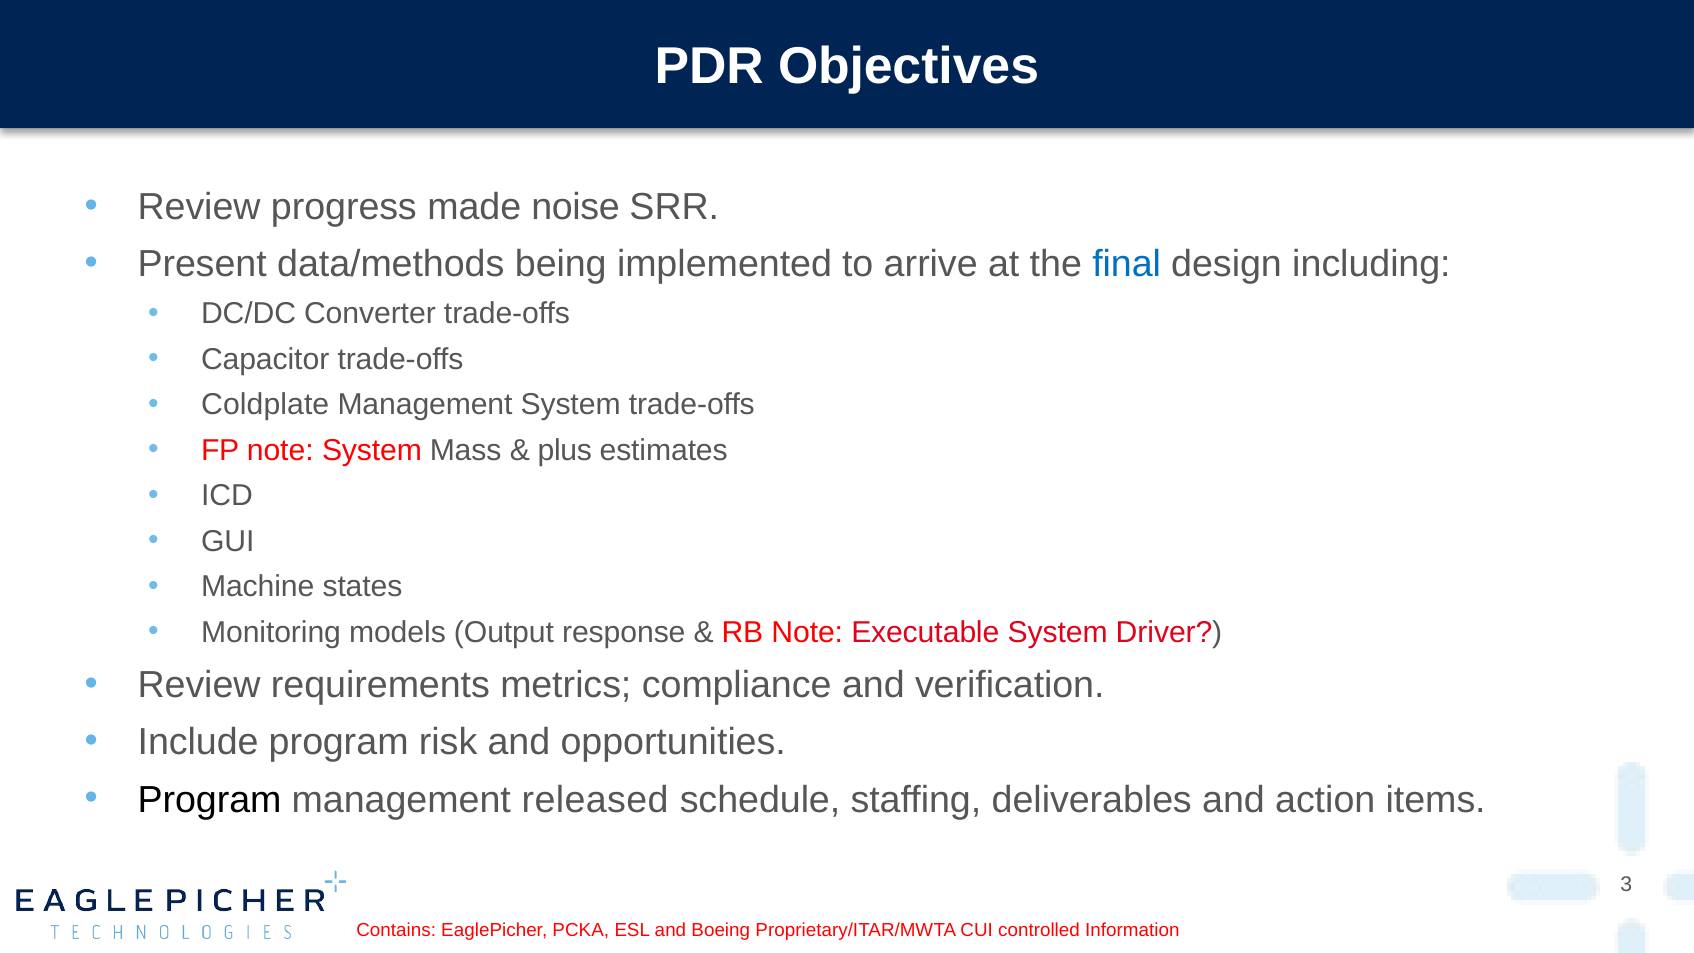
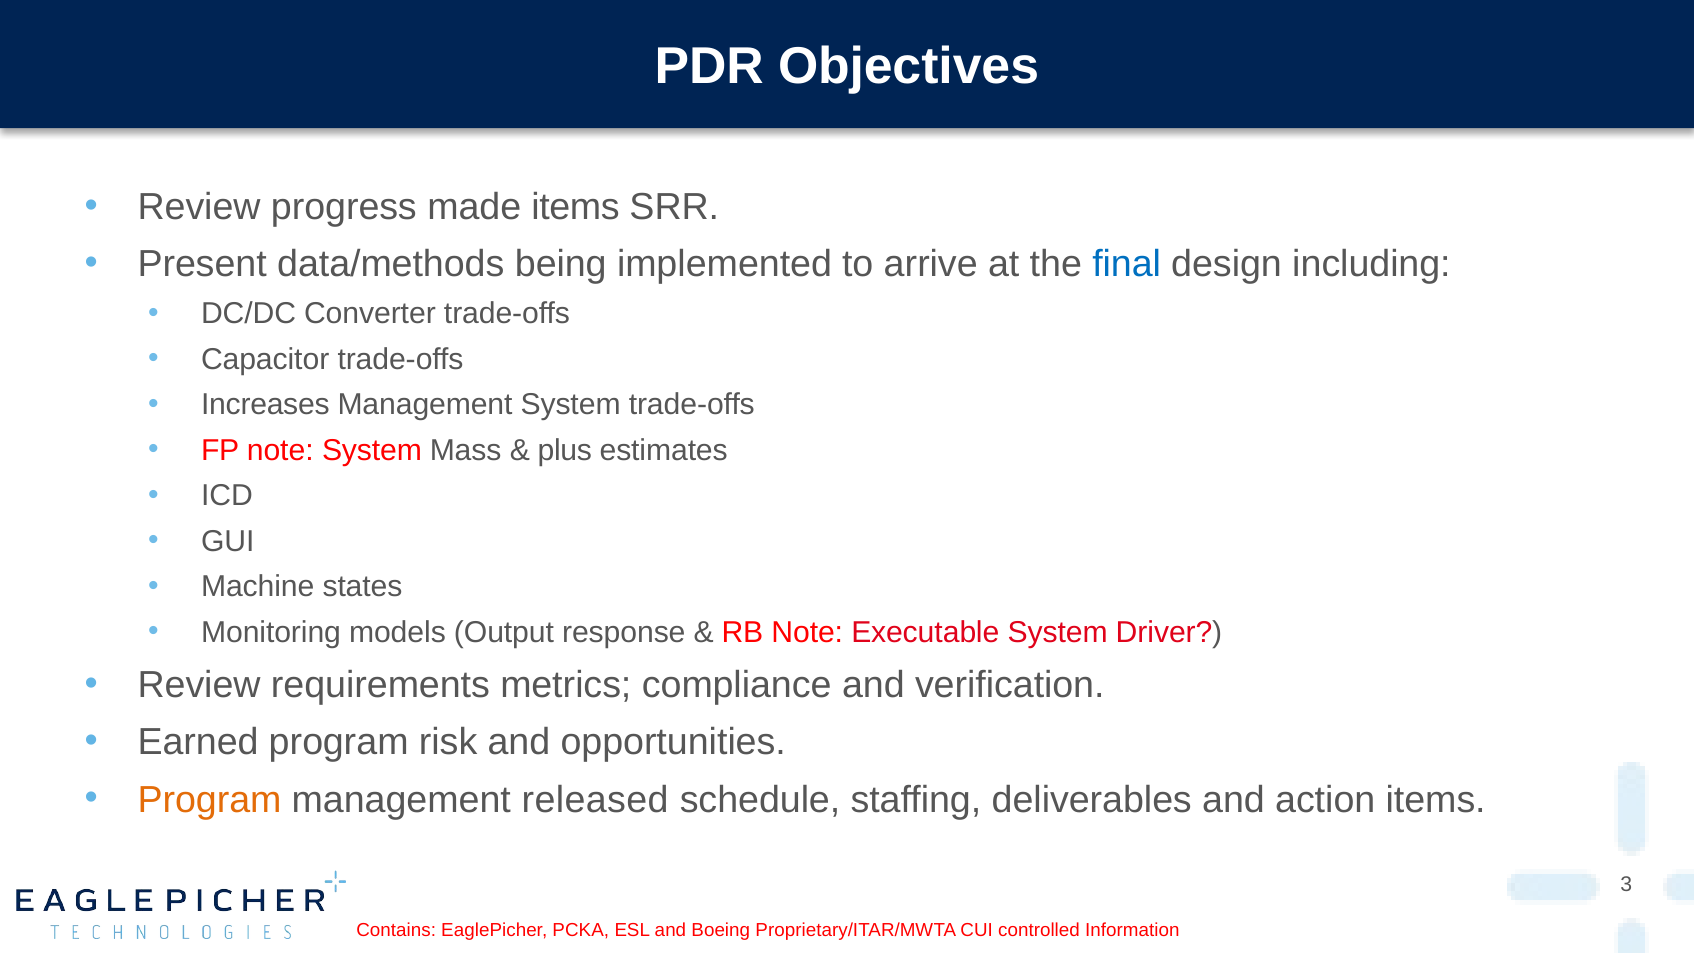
made noise: noise -> items (576, 207)
Coldplate: Coldplate -> Increases (265, 405)
Include: Include -> Earned (198, 742)
Program colour: black -> orange (210, 800)
